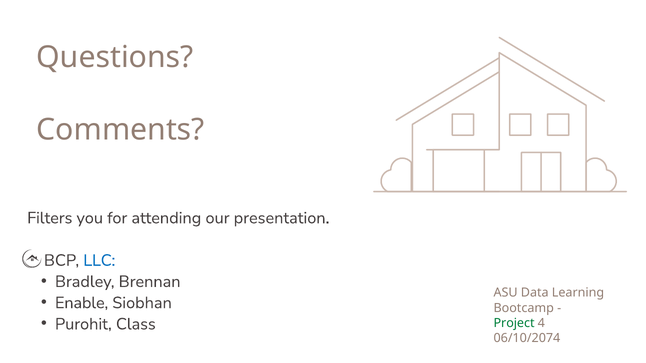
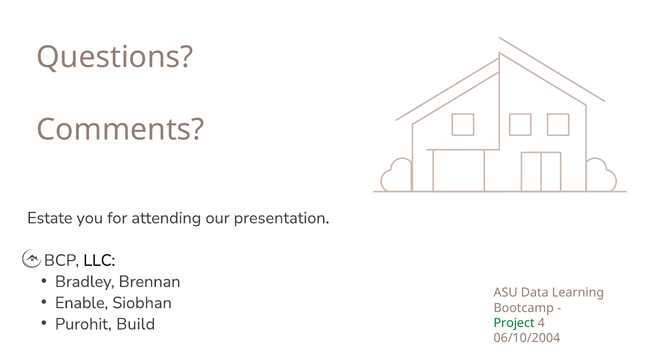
Filters: Filters -> Estate (50, 218)
LLC colour: blue -> black (99, 261)
Class: Class -> Build (136, 324)
06/10/2074: 06/10/2074 -> 06/10/2004 (527, 338)
